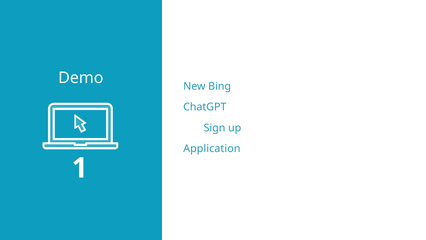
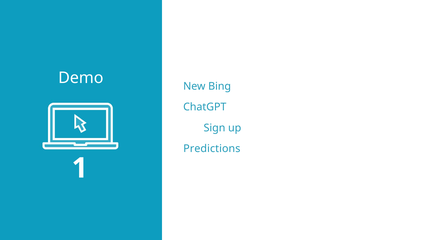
Application: Application -> Predictions (212, 148)
